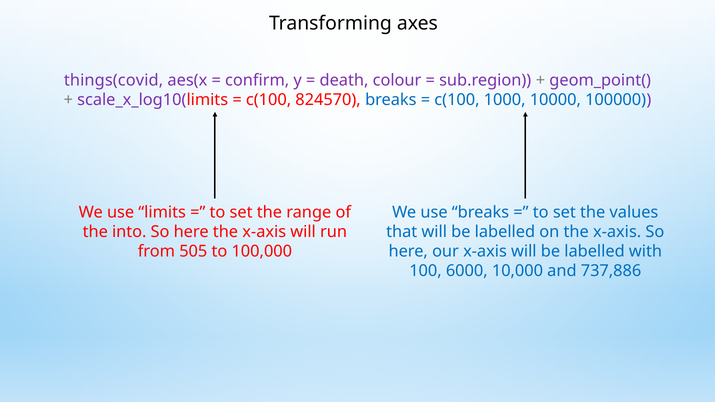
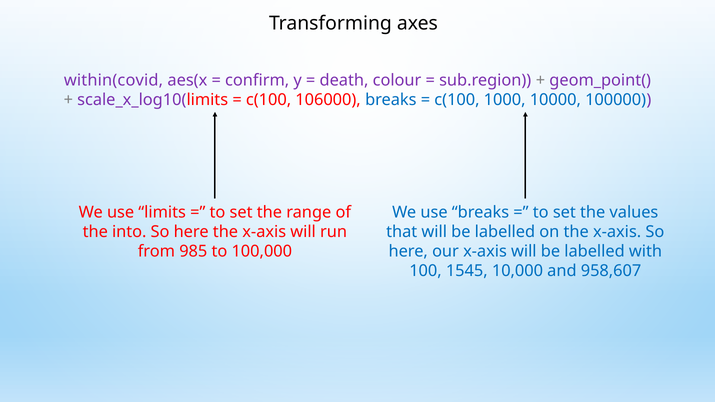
things(covid: things(covid -> within(covid (114, 80)
824570: 824570 -> 106000 (328, 100)
505: 505 -> 985 (193, 252)
6000: 6000 -> 1545 (467, 271)
737,886: 737,886 -> 958,607 (611, 271)
